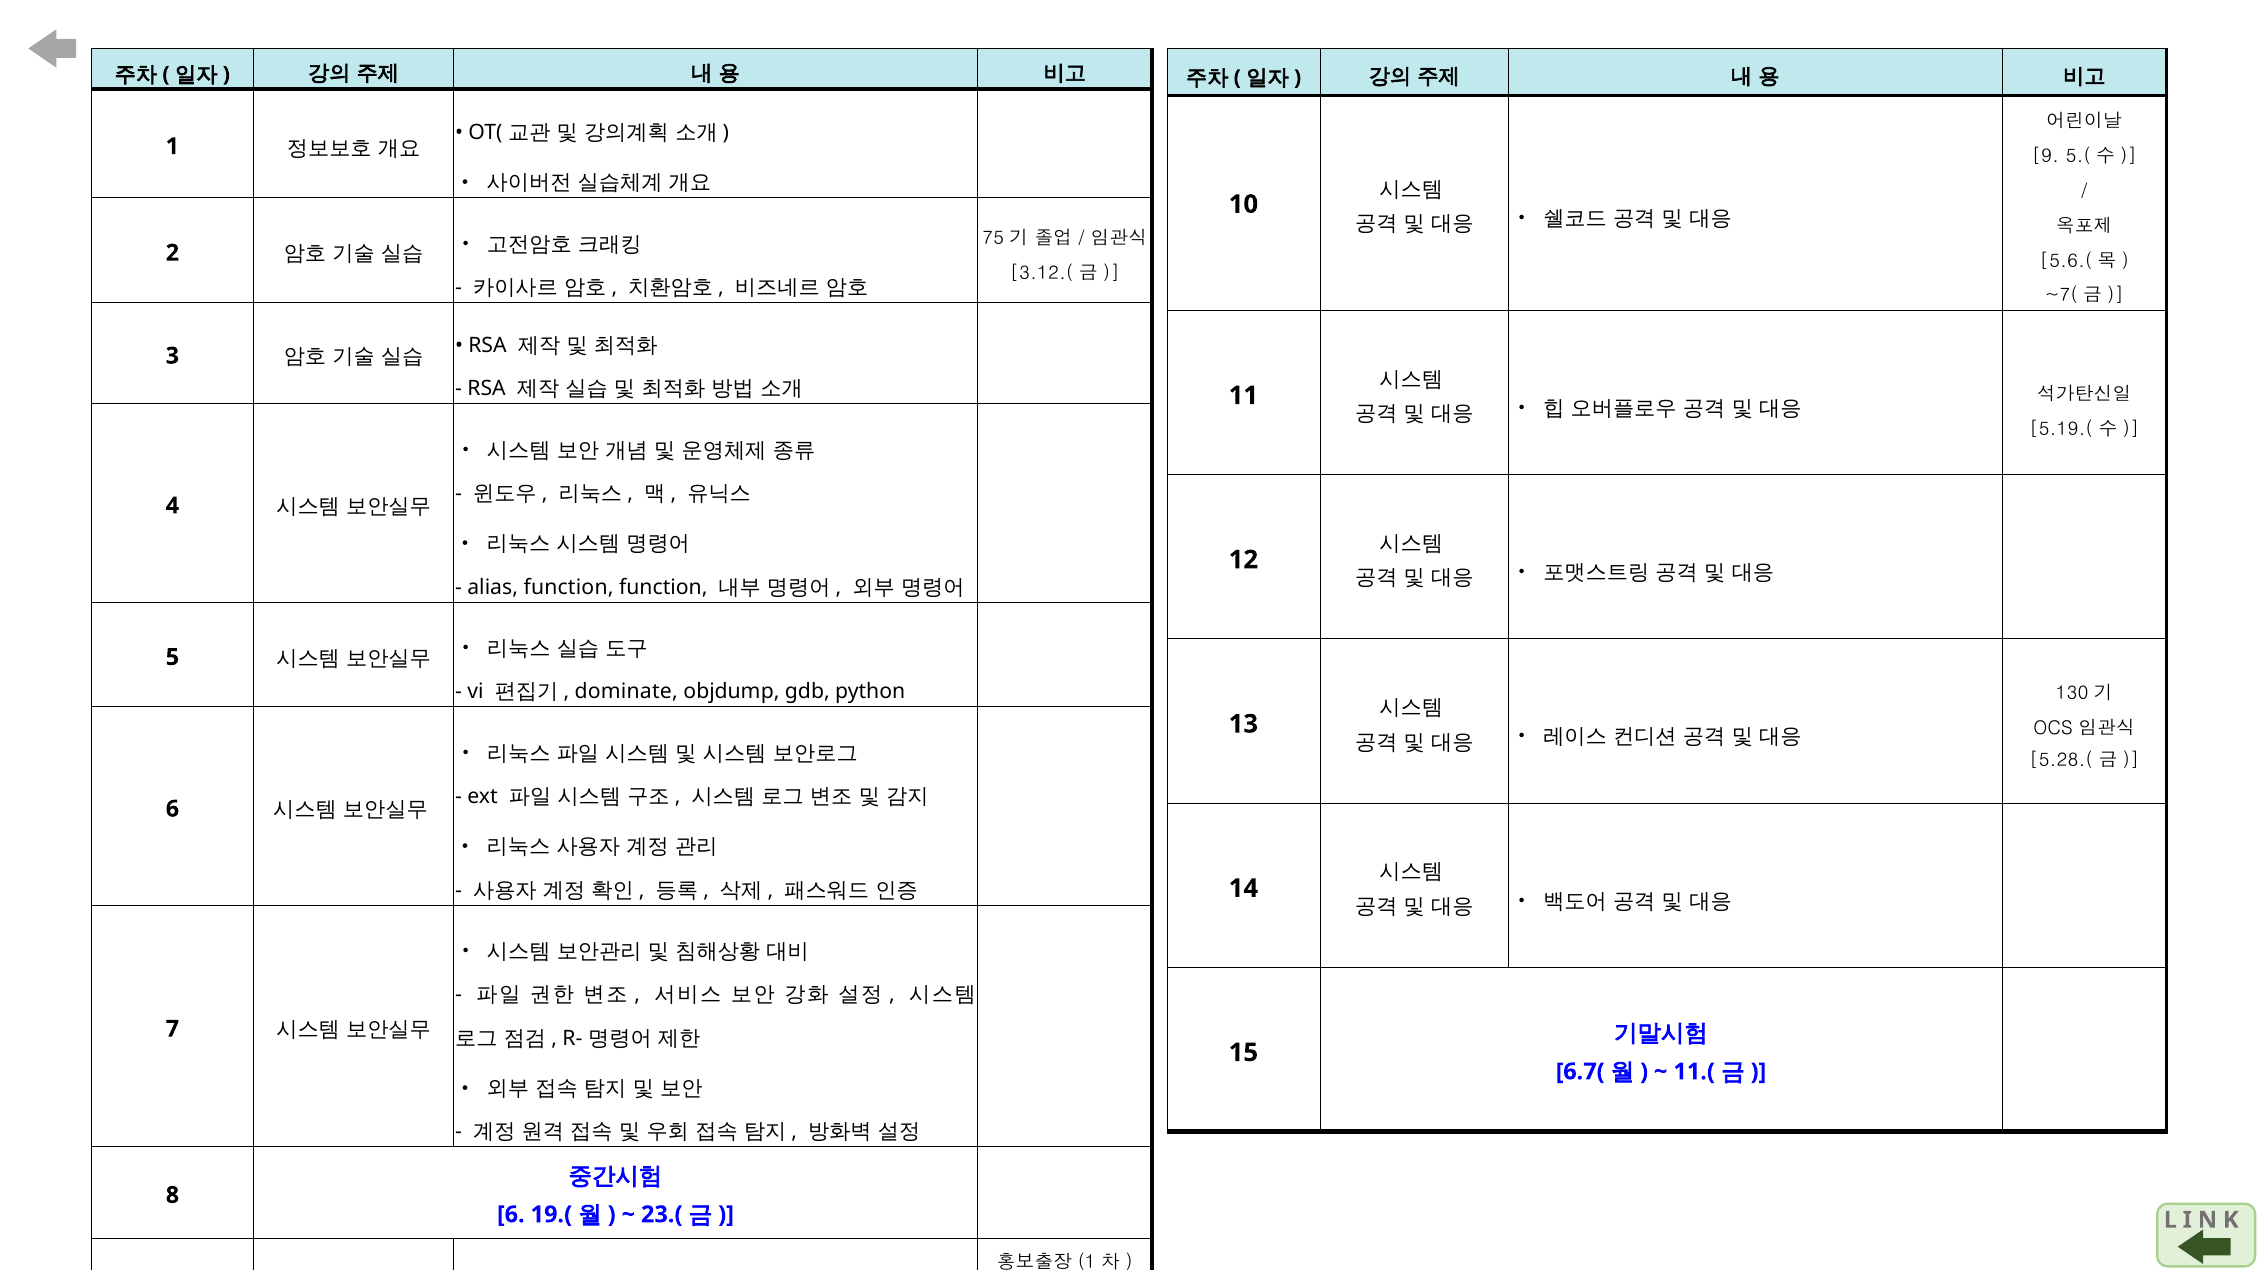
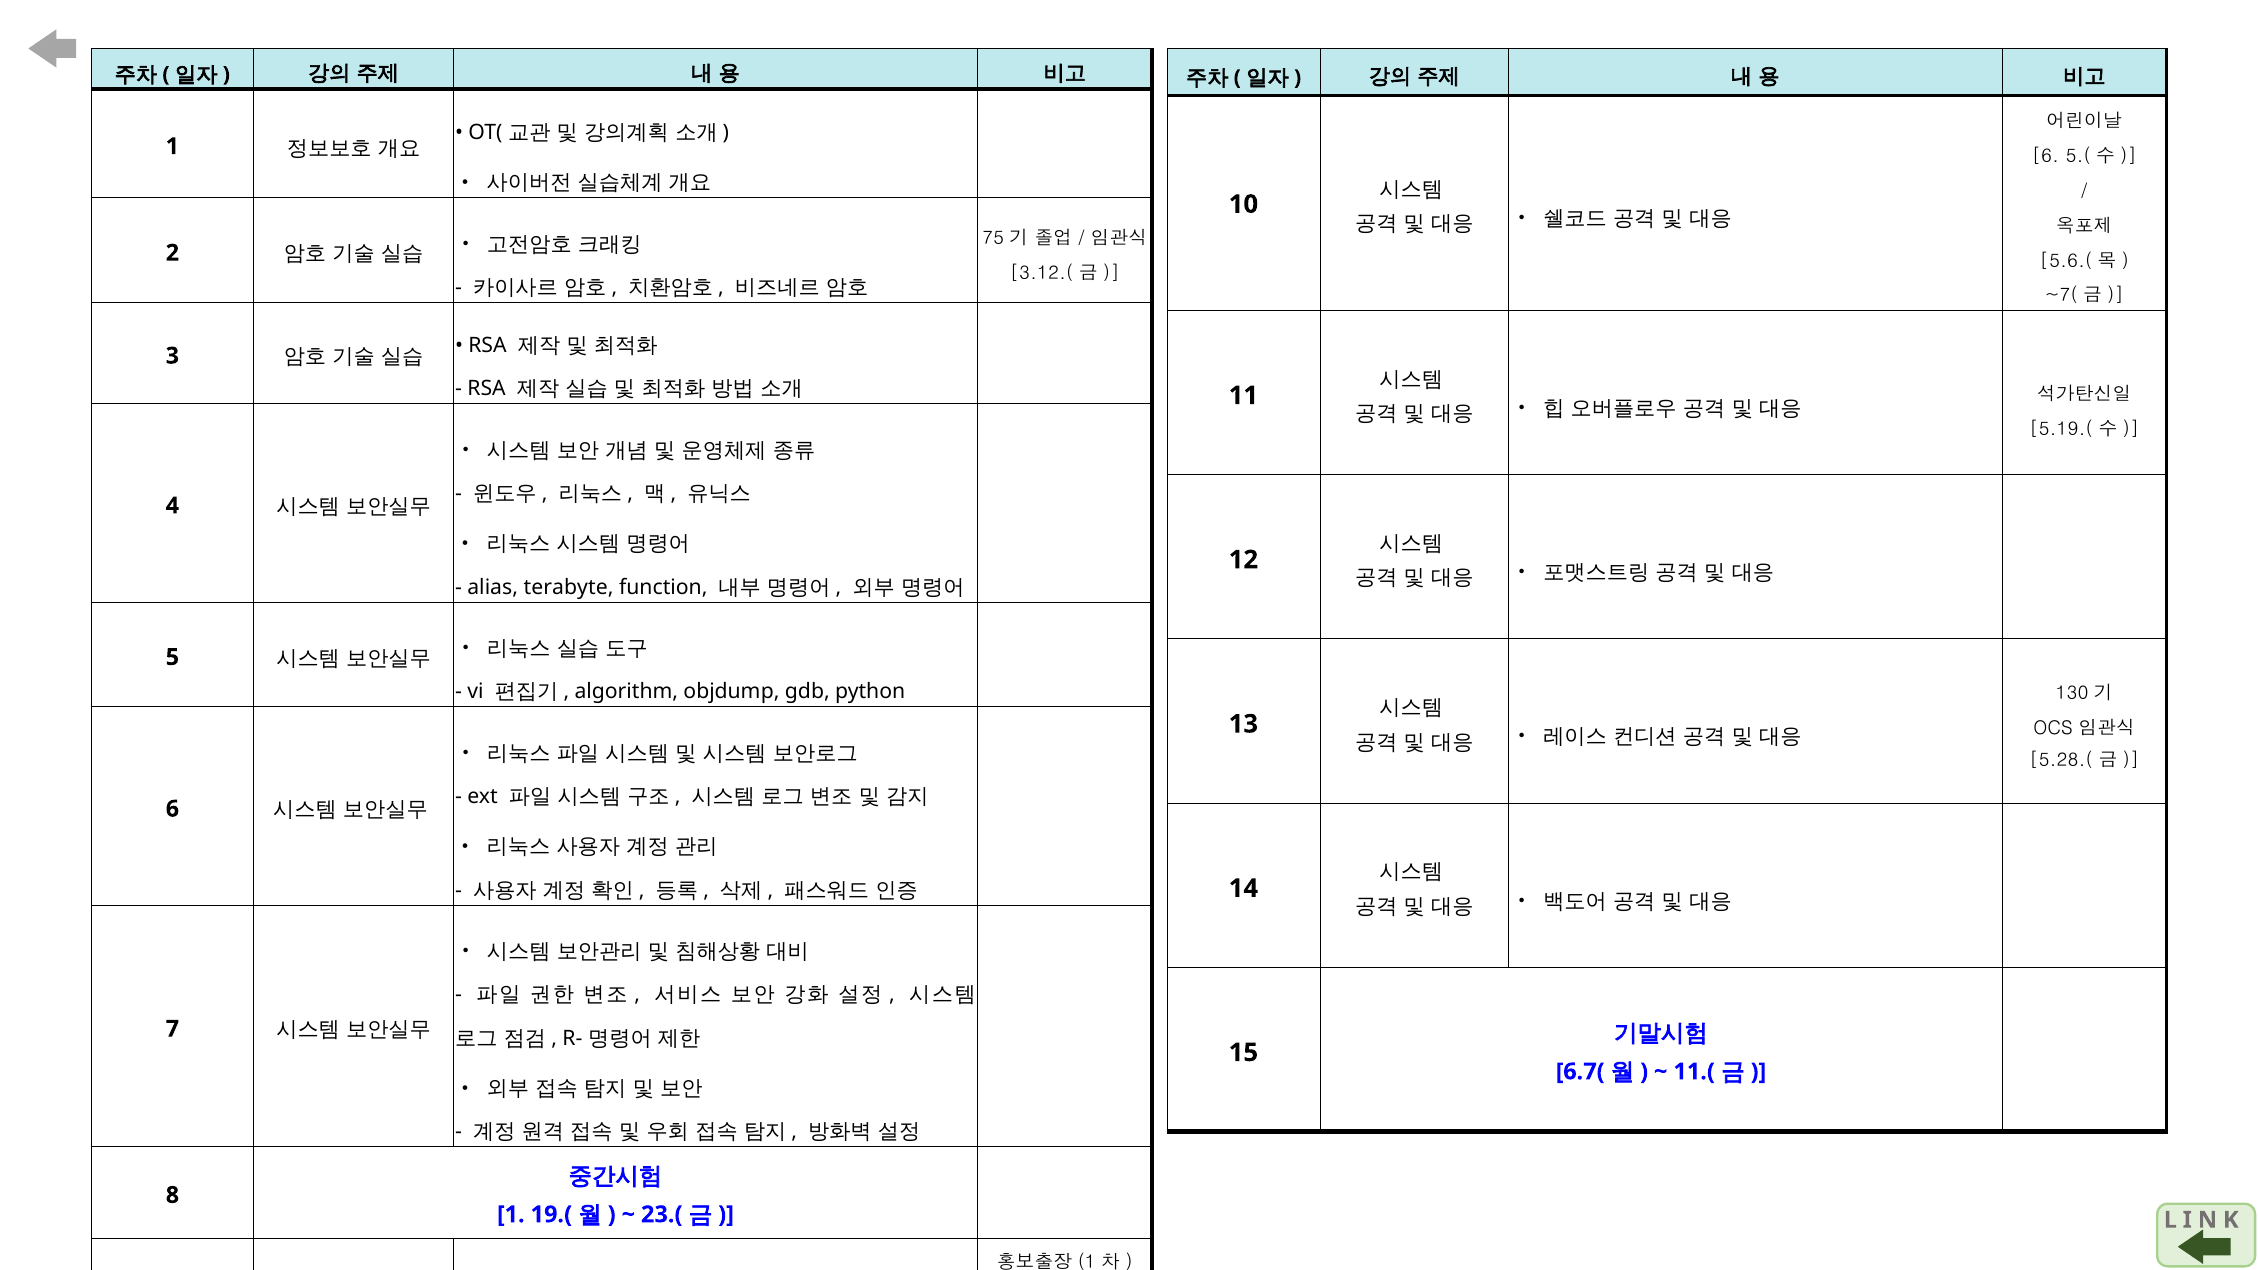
9: 9 -> 6 (2045, 156)
alias function: function -> terabyte (569, 587)
dominate: dominate -> algorithm (626, 692)
6: 6 -> 1 (511, 1215)
